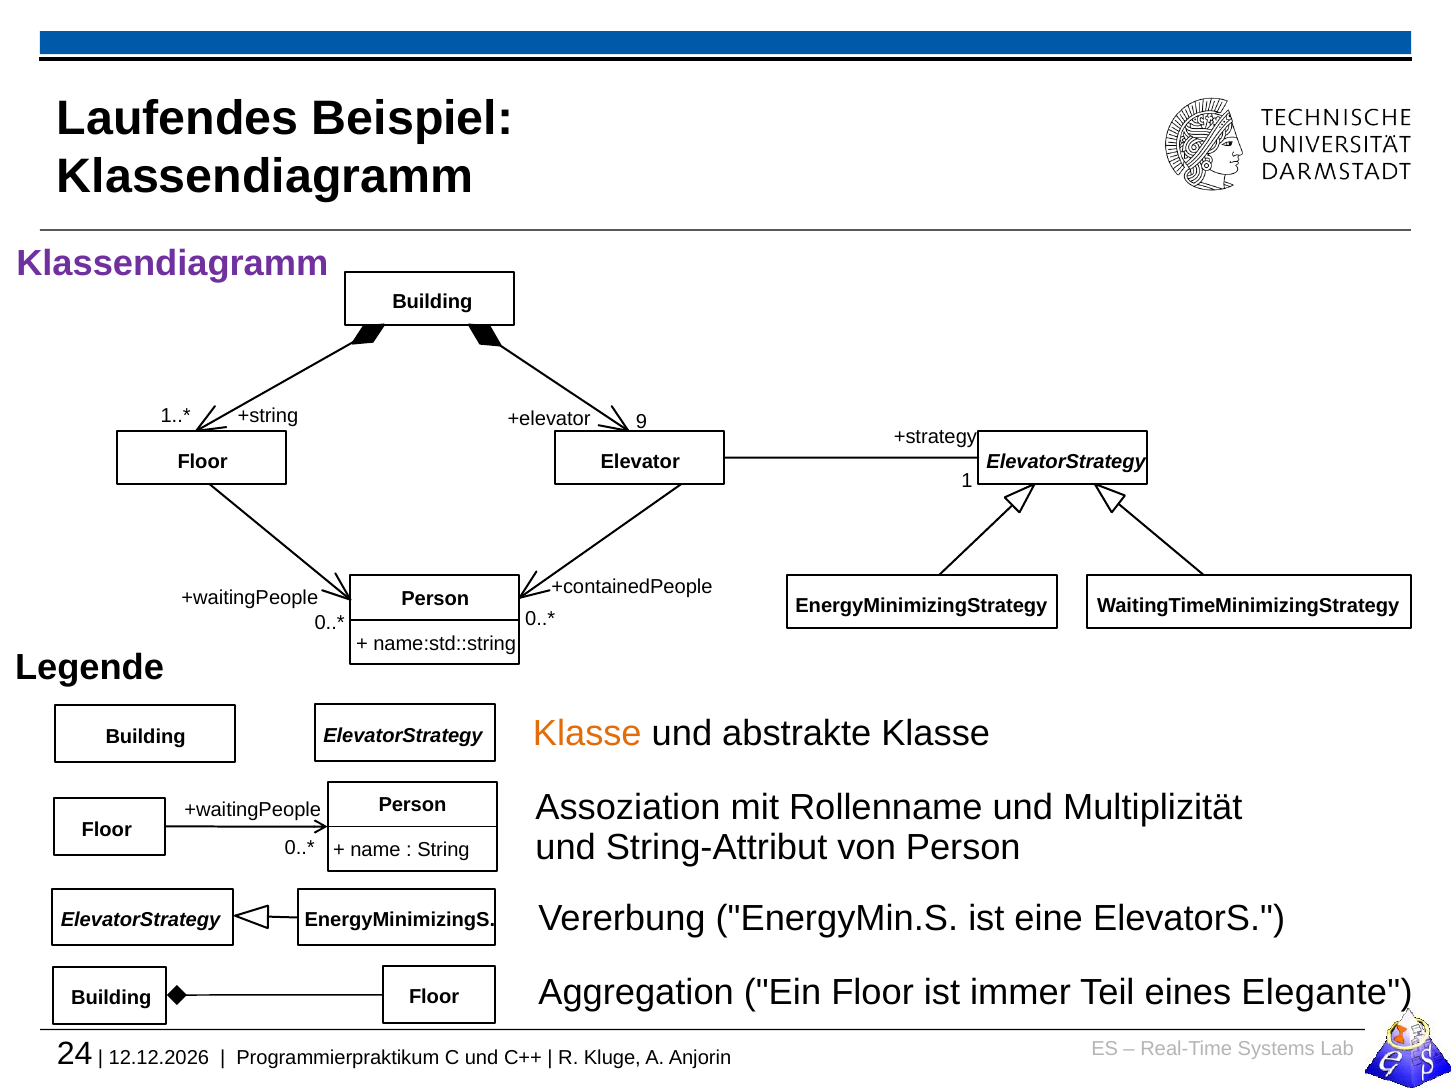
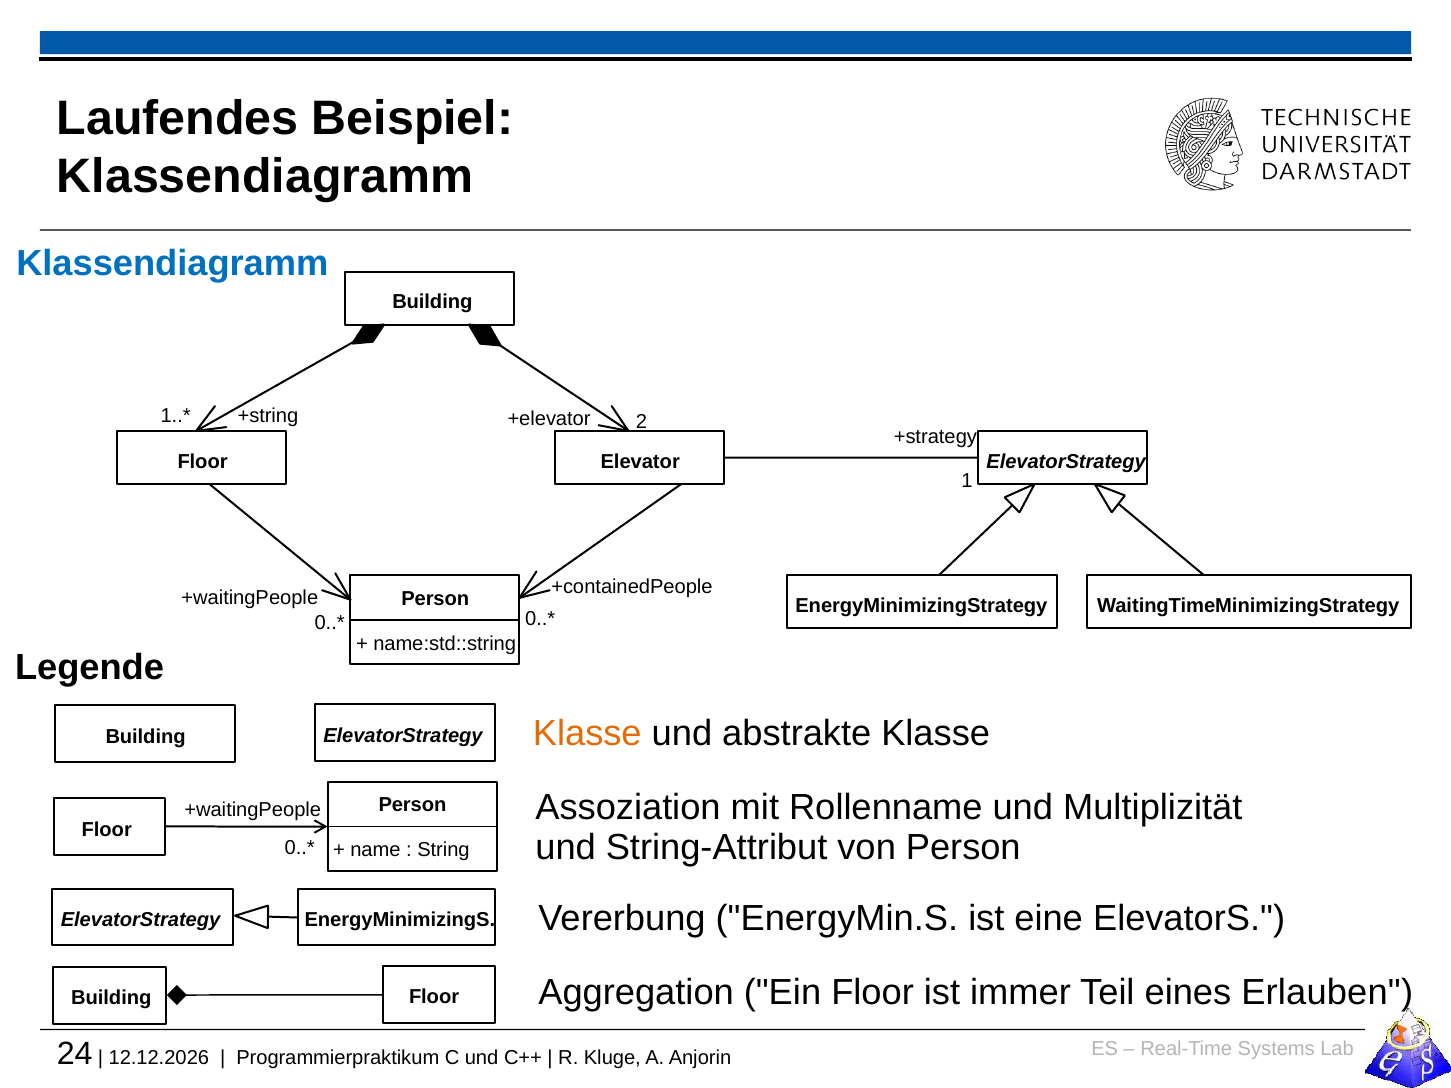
Klassendiagramm colour: purple -> blue (172, 263)
9: 9 -> 2 (642, 422)
Elegante: Elegante -> Erlauben (1327, 993)
